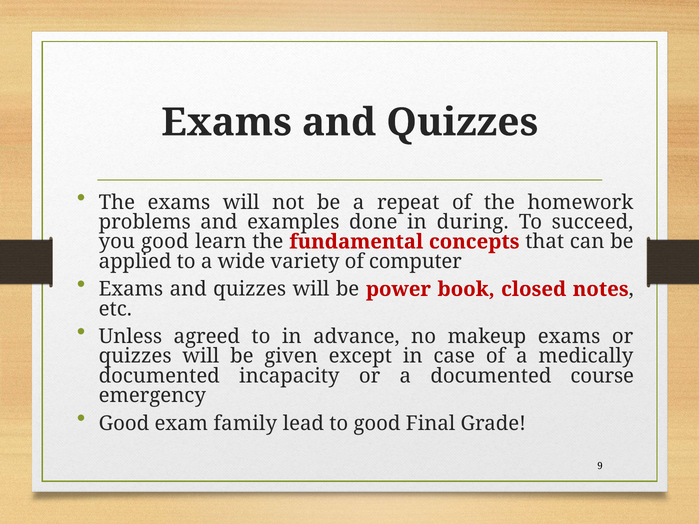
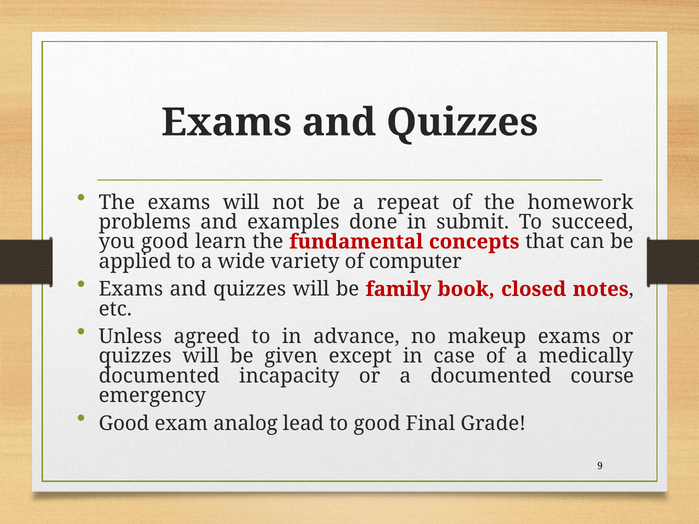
during: during -> submit (473, 222)
power: power -> family (399, 289)
family: family -> analog (245, 423)
